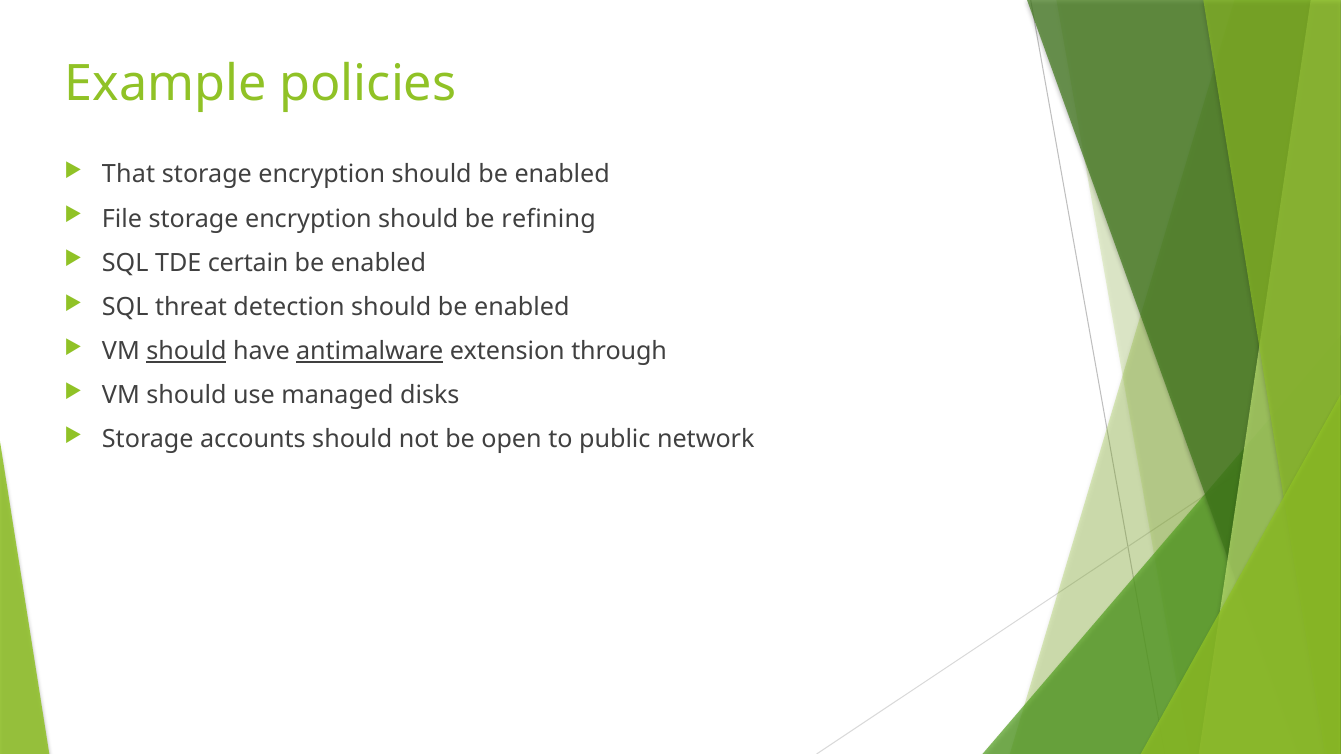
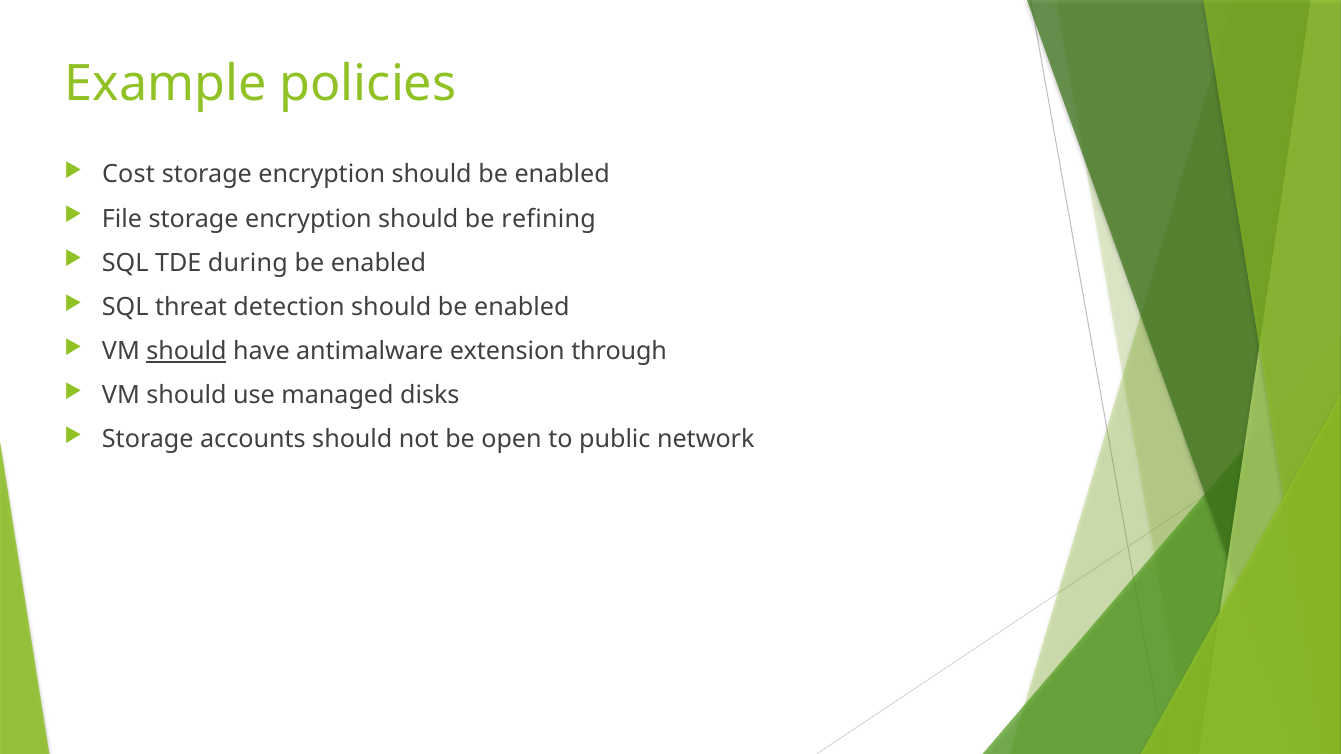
That: That -> Cost (129, 175)
certain: certain -> during (248, 263)
antimalware underline: present -> none (370, 351)
